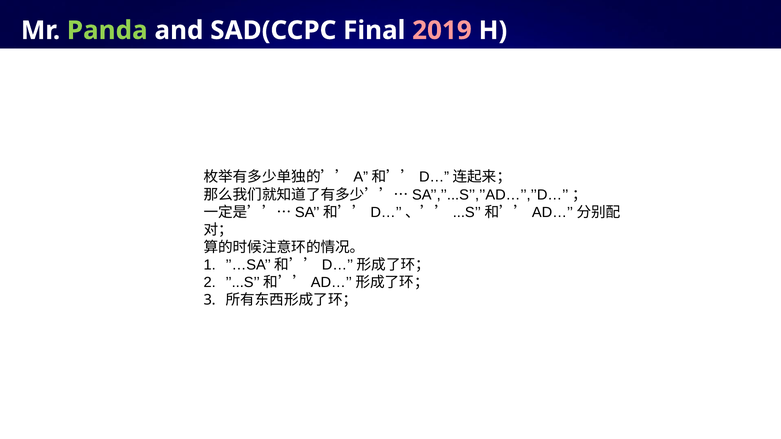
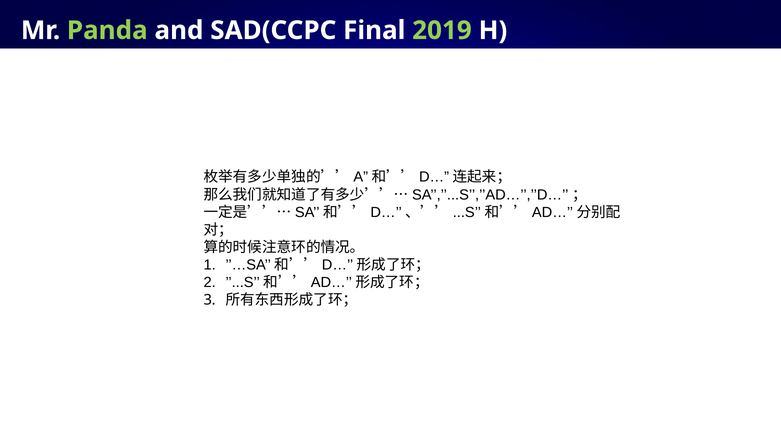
2019 colour: pink -> light green (442, 30)
